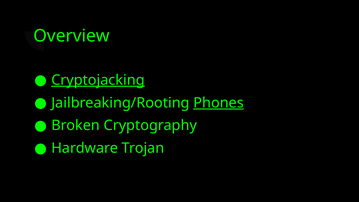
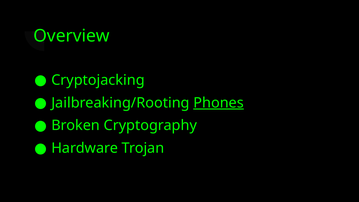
Cryptojacking underline: present -> none (98, 80)
